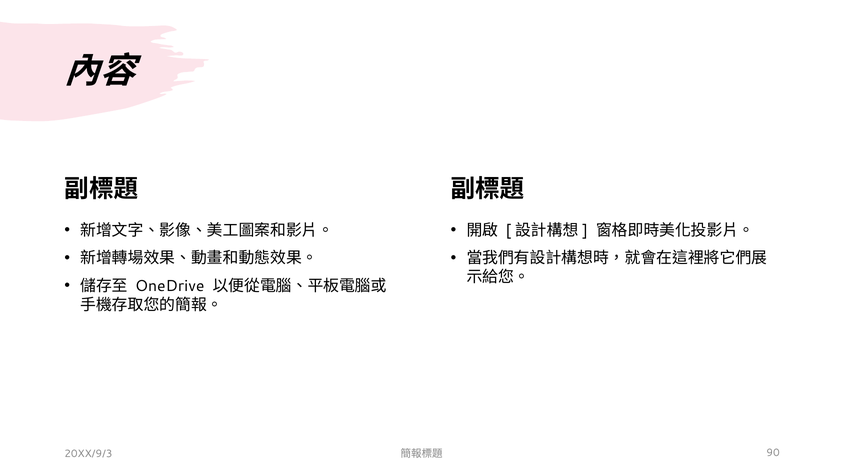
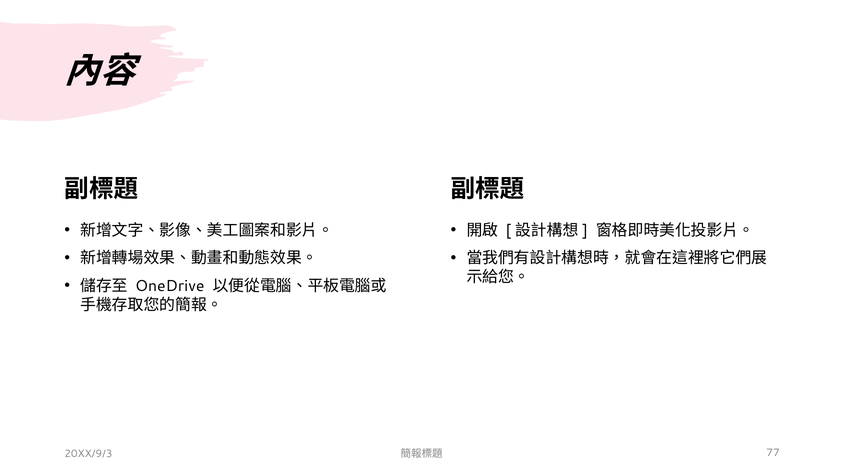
90: 90 -> 77 (773, 452)
